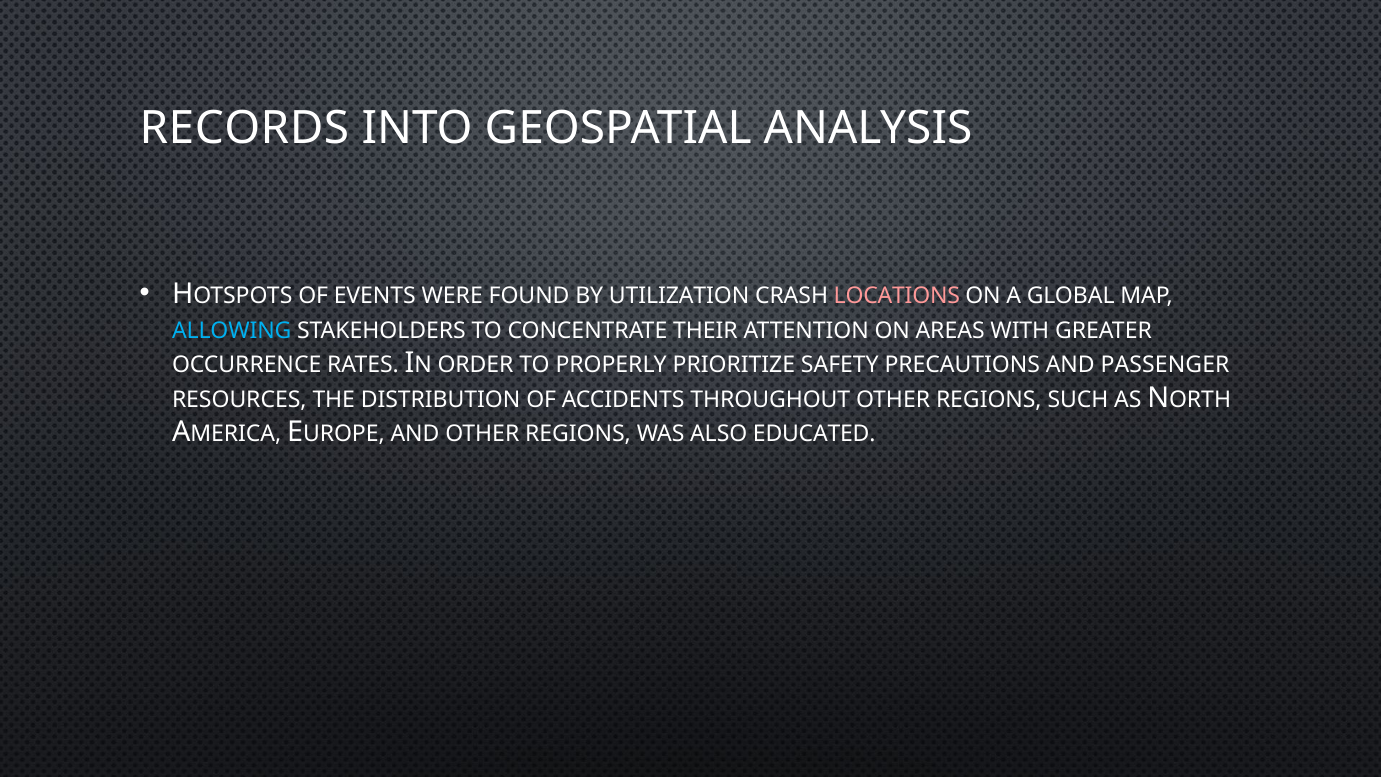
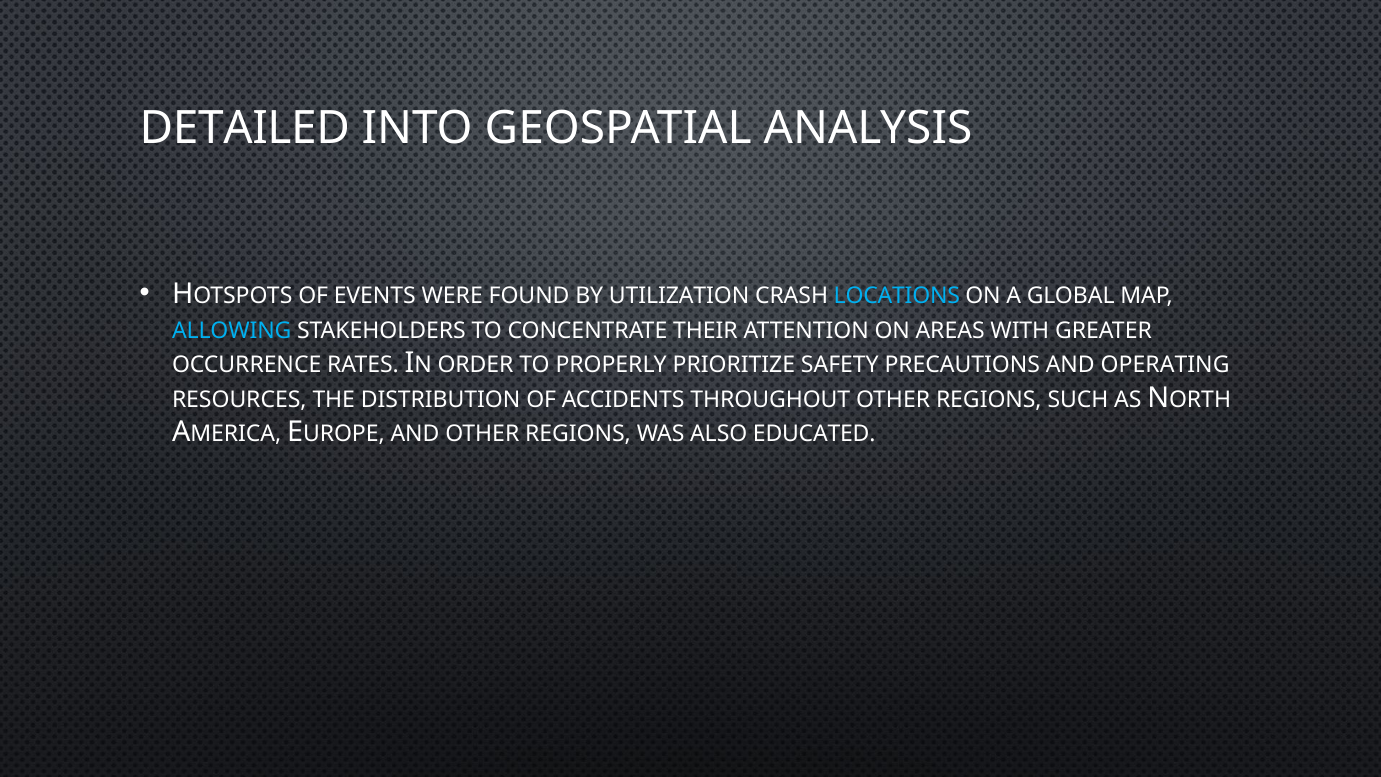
RECORDS: RECORDS -> DETAILED (245, 128)
LOCATIONS colour: pink -> light blue (897, 296)
PASSENGER: PASSENGER -> OPERATING (1165, 365)
